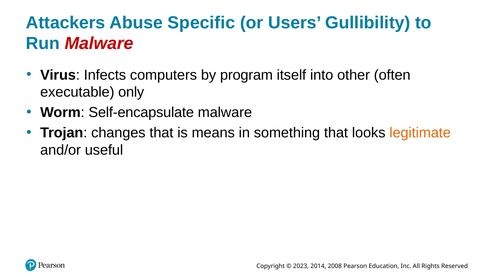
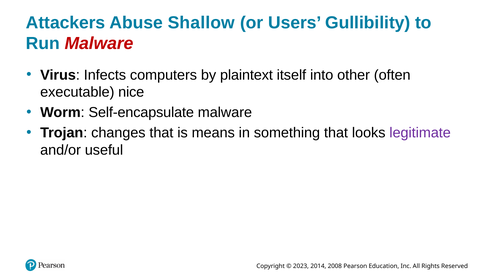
Specific: Specific -> Shallow (201, 23)
program: program -> plaintext (246, 75)
only: only -> nice (131, 92)
legitimate colour: orange -> purple (420, 133)
